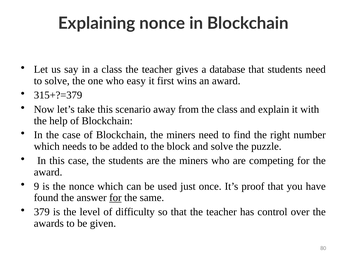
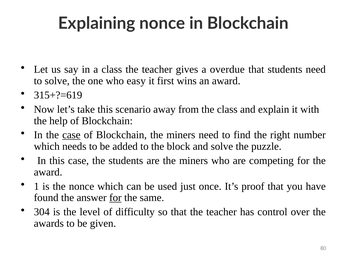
database: database -> overdue (227, 70)
315+?=379: 315+?=379 -> 315+?=619 (58, 95)
case underline: none -> present (71, 135)
9: 9 -> 1 (36, 186)
379: 379 -> 304 (42, 212)
